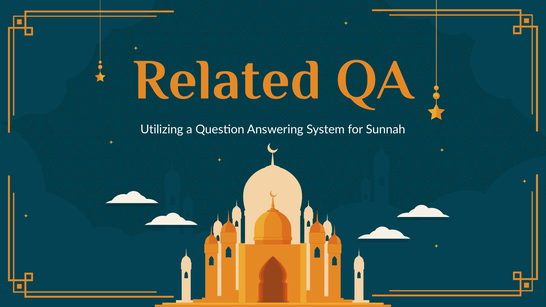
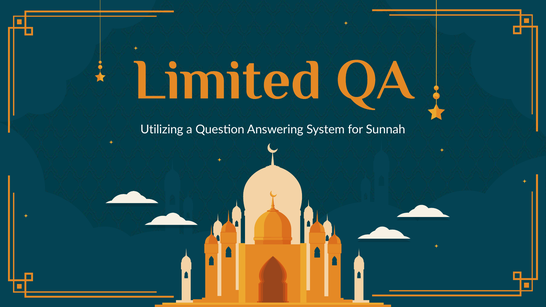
Related: Related -> Limited (227, 80)
